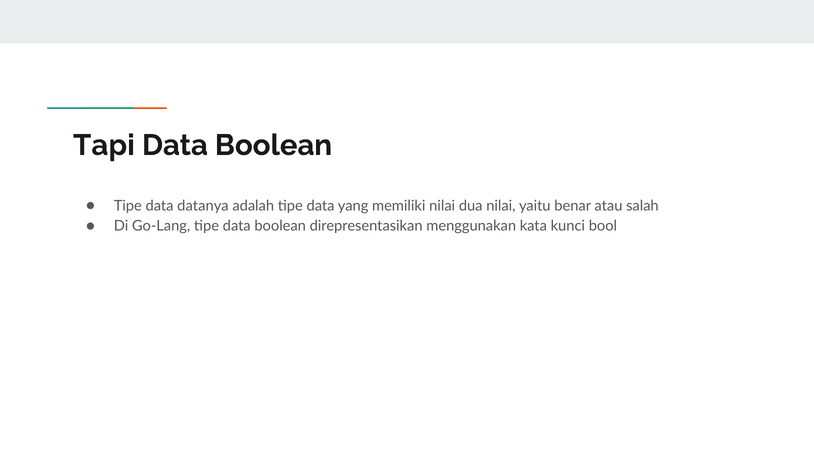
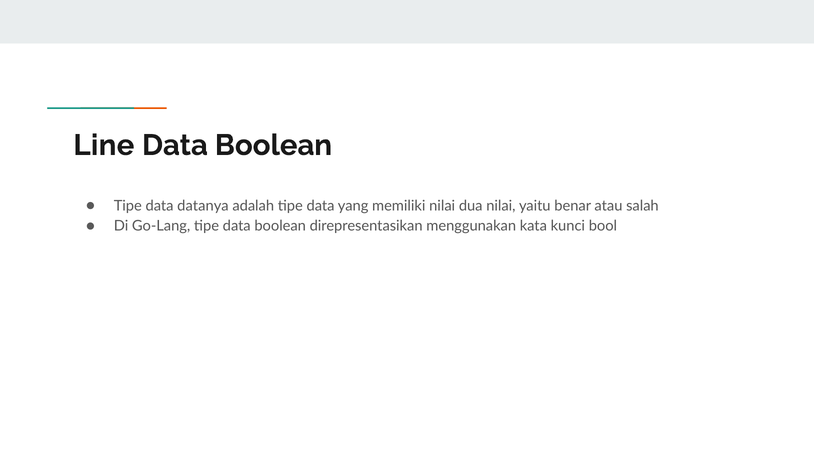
Tapi: Tapi -> Line (104, 145)
